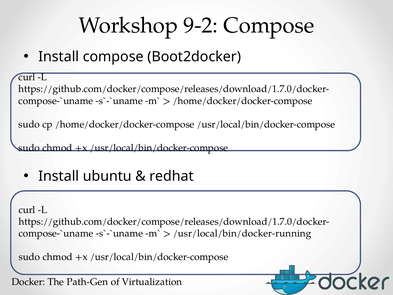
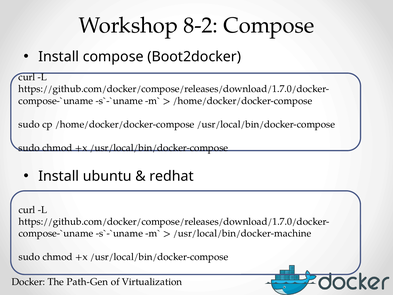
9-2: 9-2 -> 8-2 (201, 26)
/usr/local/bin/docker-running: /usr/local/bin/docker-running -> /usr/local/bin/docker-machine (242, 233)
